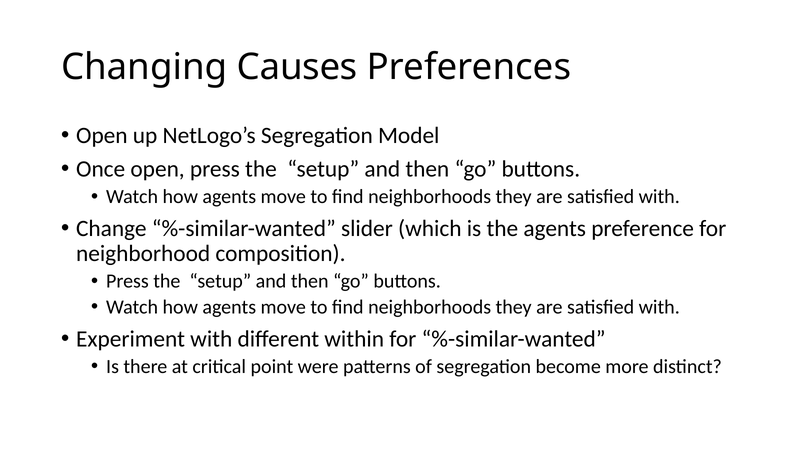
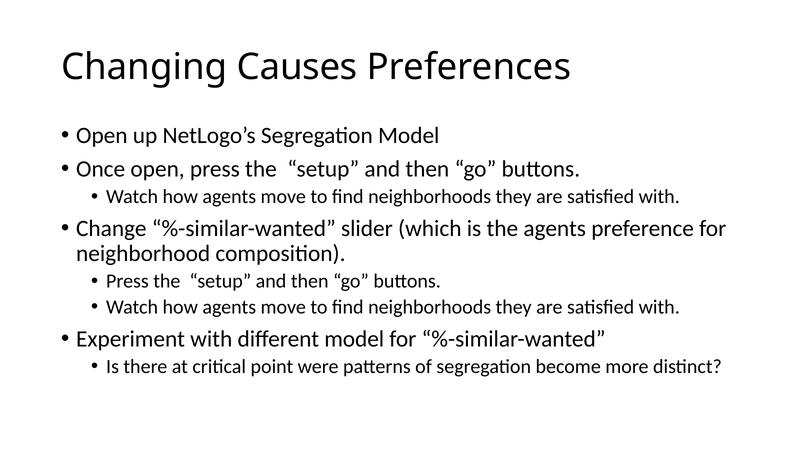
different within: within -> model (354, 339)
